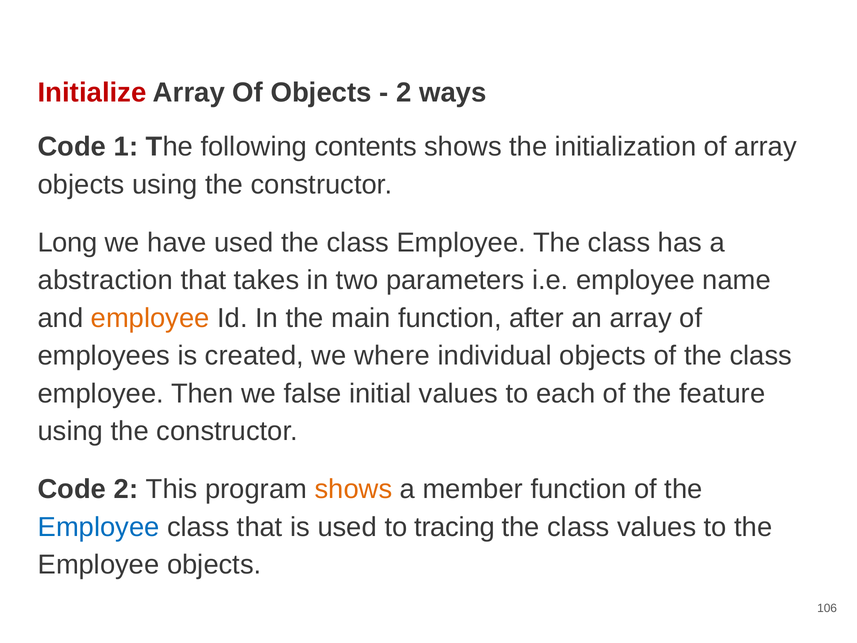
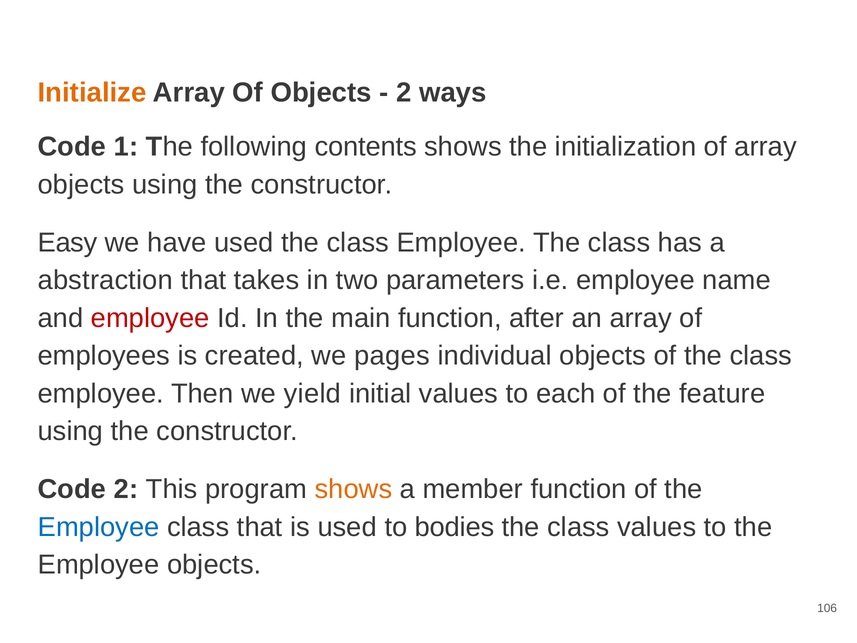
Initialize colour: red -> orange (92, 93)
Long: Long -> Easy (68, 243)
employee colour: orange -> red (150, 318)
where: where -> pages (392, 356)
false: false -> yield (312, 393)
tracing: tracing -> bodies (455, 527)
